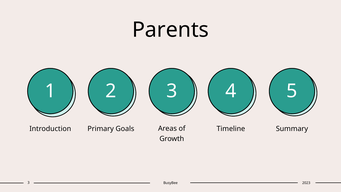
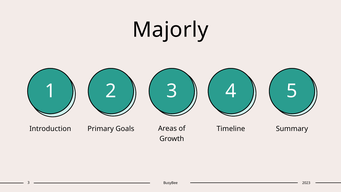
Parents: Parents -> Majorly (170, 30)
